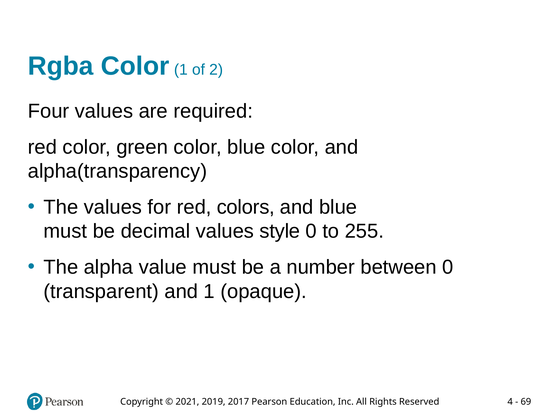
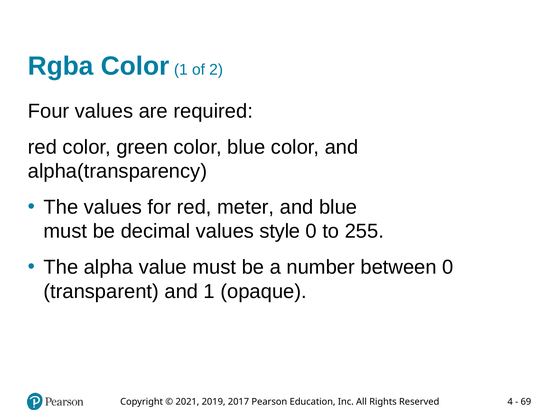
colors: colors -> meter (246, 207)
